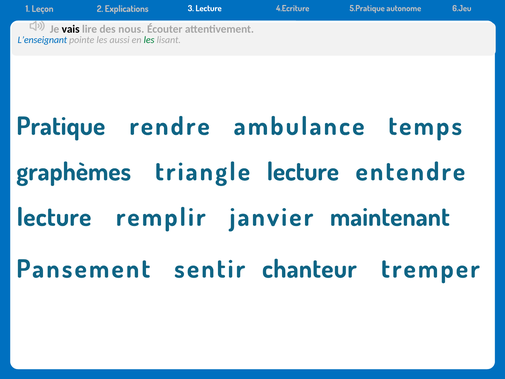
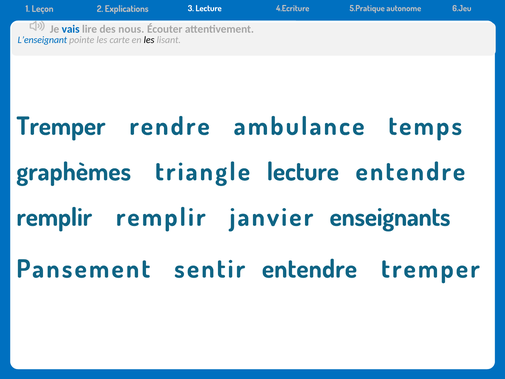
vais colour: black -> blue (71, 29)
aussi: aussi -> carte (120, 40)
les colour: green -> black (149, 40)
Pratique: Pratique -> Tremper (61, 127)
lecture: lecture -> remplir (54, 217)
maintenant: maintenant -> enseignants (390, 217)
sentir chanteur: chanteur -> entendre (309, 269)
